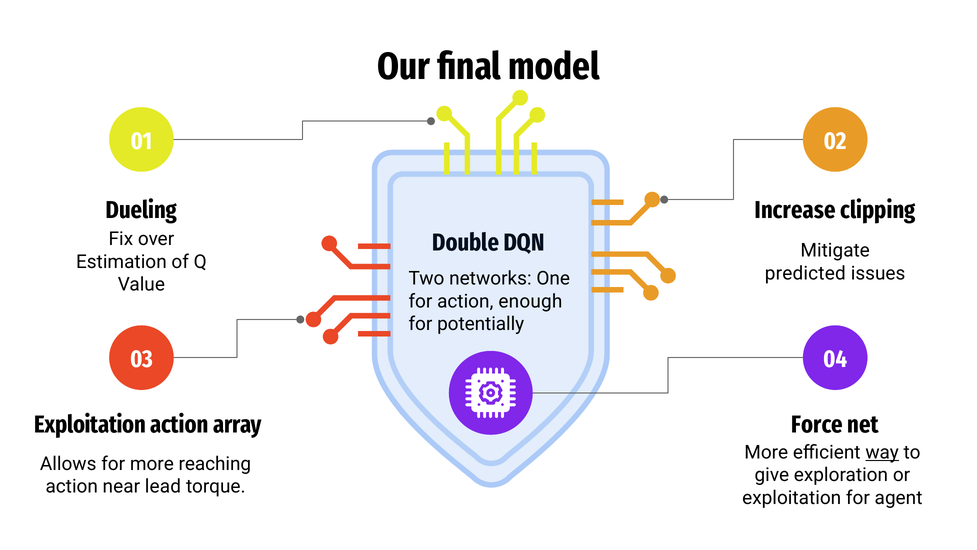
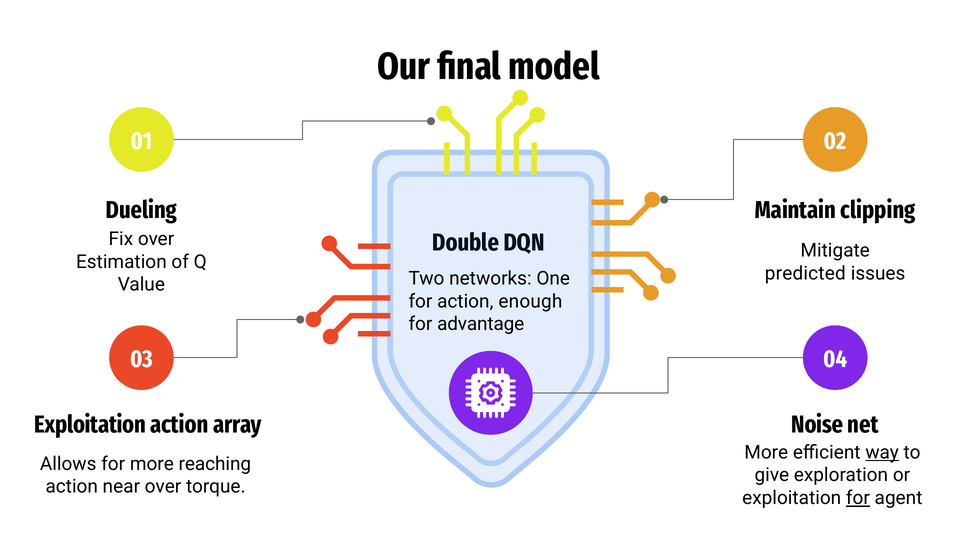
Increase: Increase -> Maintain (795, 210)
potentially: potentially -> advantage (481, 324)
Force: Force -> Noise (817, 425)
near lead: lead -> over (163, 486)
for underline: none -> present (858, 498)
